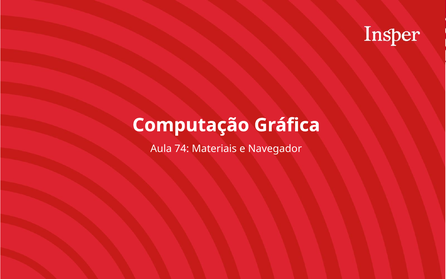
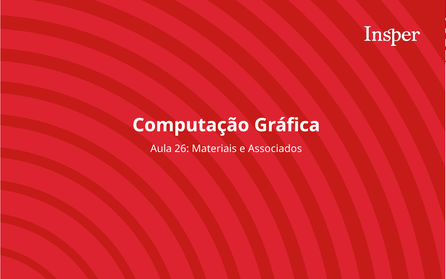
74: 74 -> 26 (182, 149)
Navegador: Navegador -> Associados (275, 149)
